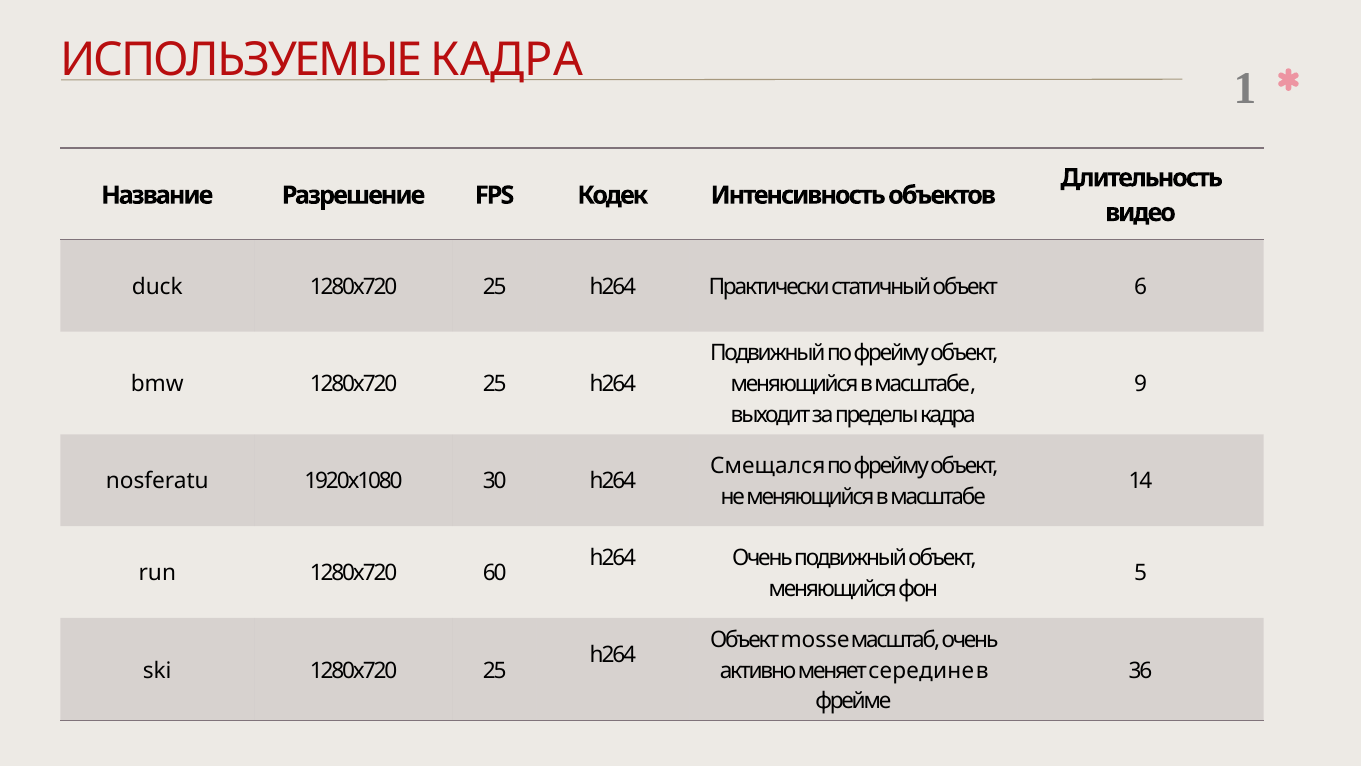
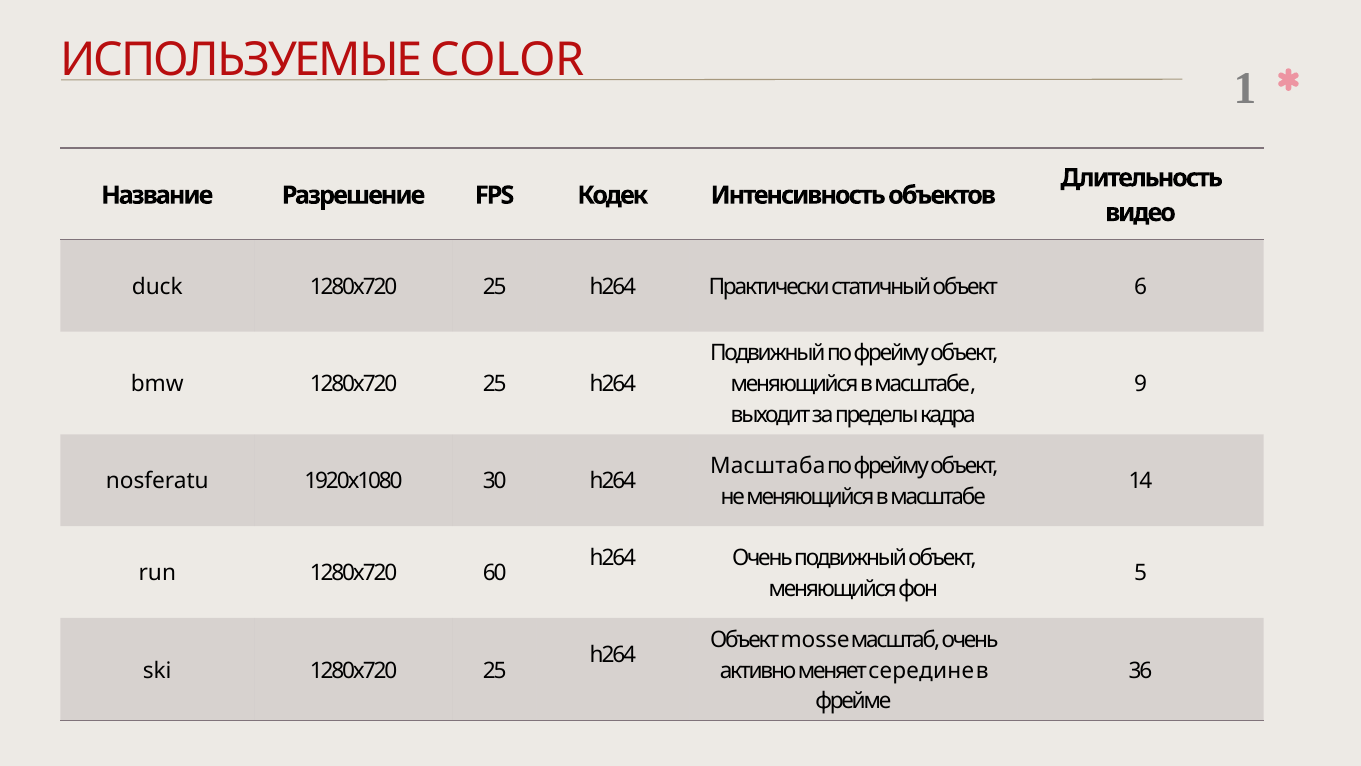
ИСПОЛЬЗУЕМЫЕ КАДРА: КАДРА -> COLOR (507, 60)
Смещался: Смещался -> Масштаба (768, 466)
